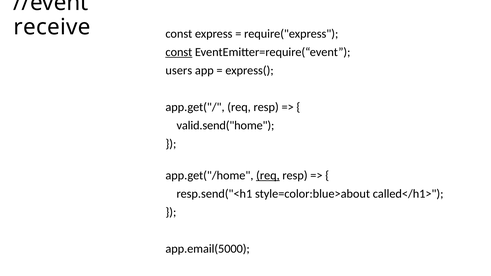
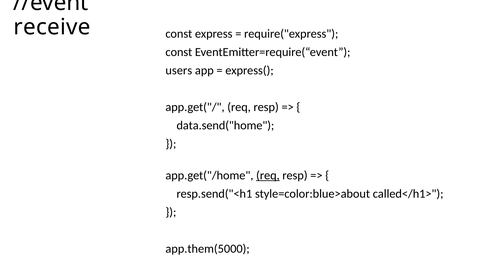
const underline: present -> none (179, 52)
valid.send("home: valid.send("home -> data.send("home (225, 126)
app.email(5000: app.email(5000 -> app.them(5000 (208, 249)
